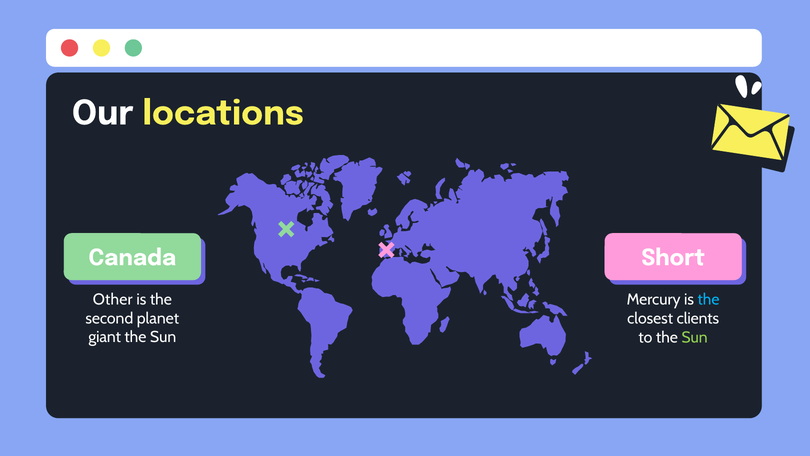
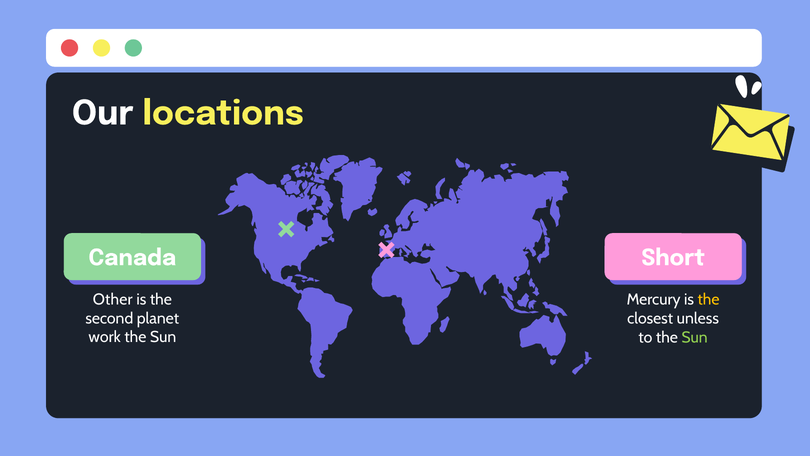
the colour: light blue -> yellow (708, 299)
clients: clients -> unless (698, 318)
giant: giant -> work (105, 337)
